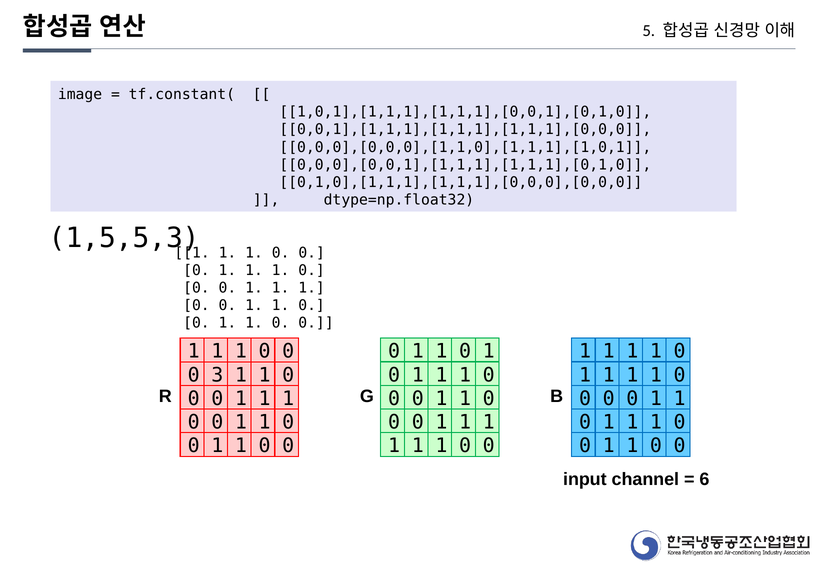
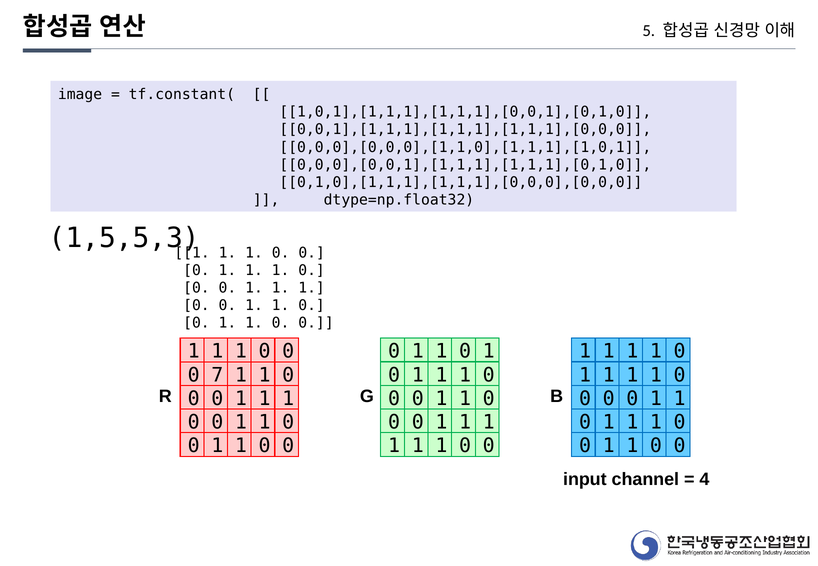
3: 3 -> 7 (217, 375)
6: 6 -> 4 (704, 480)
